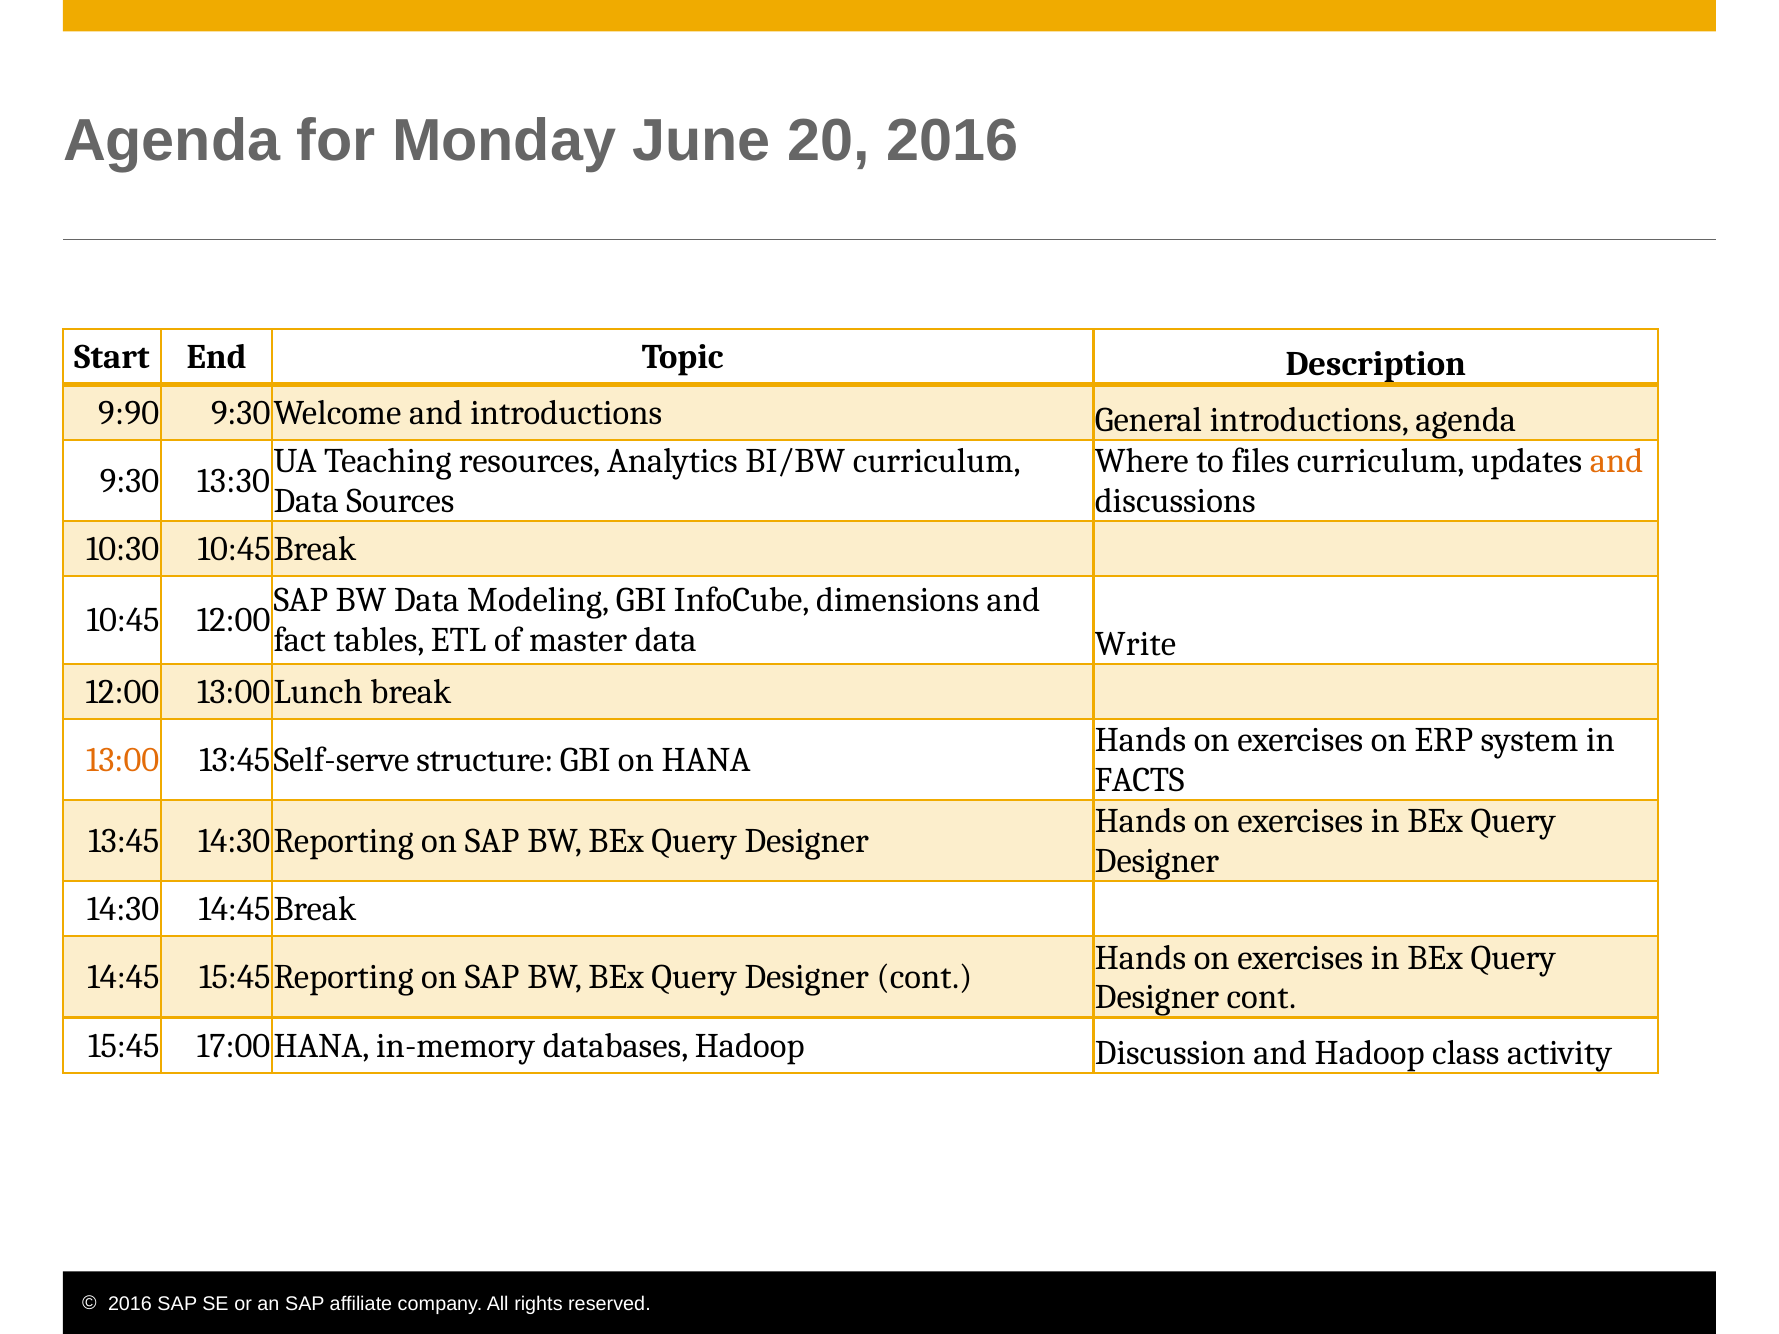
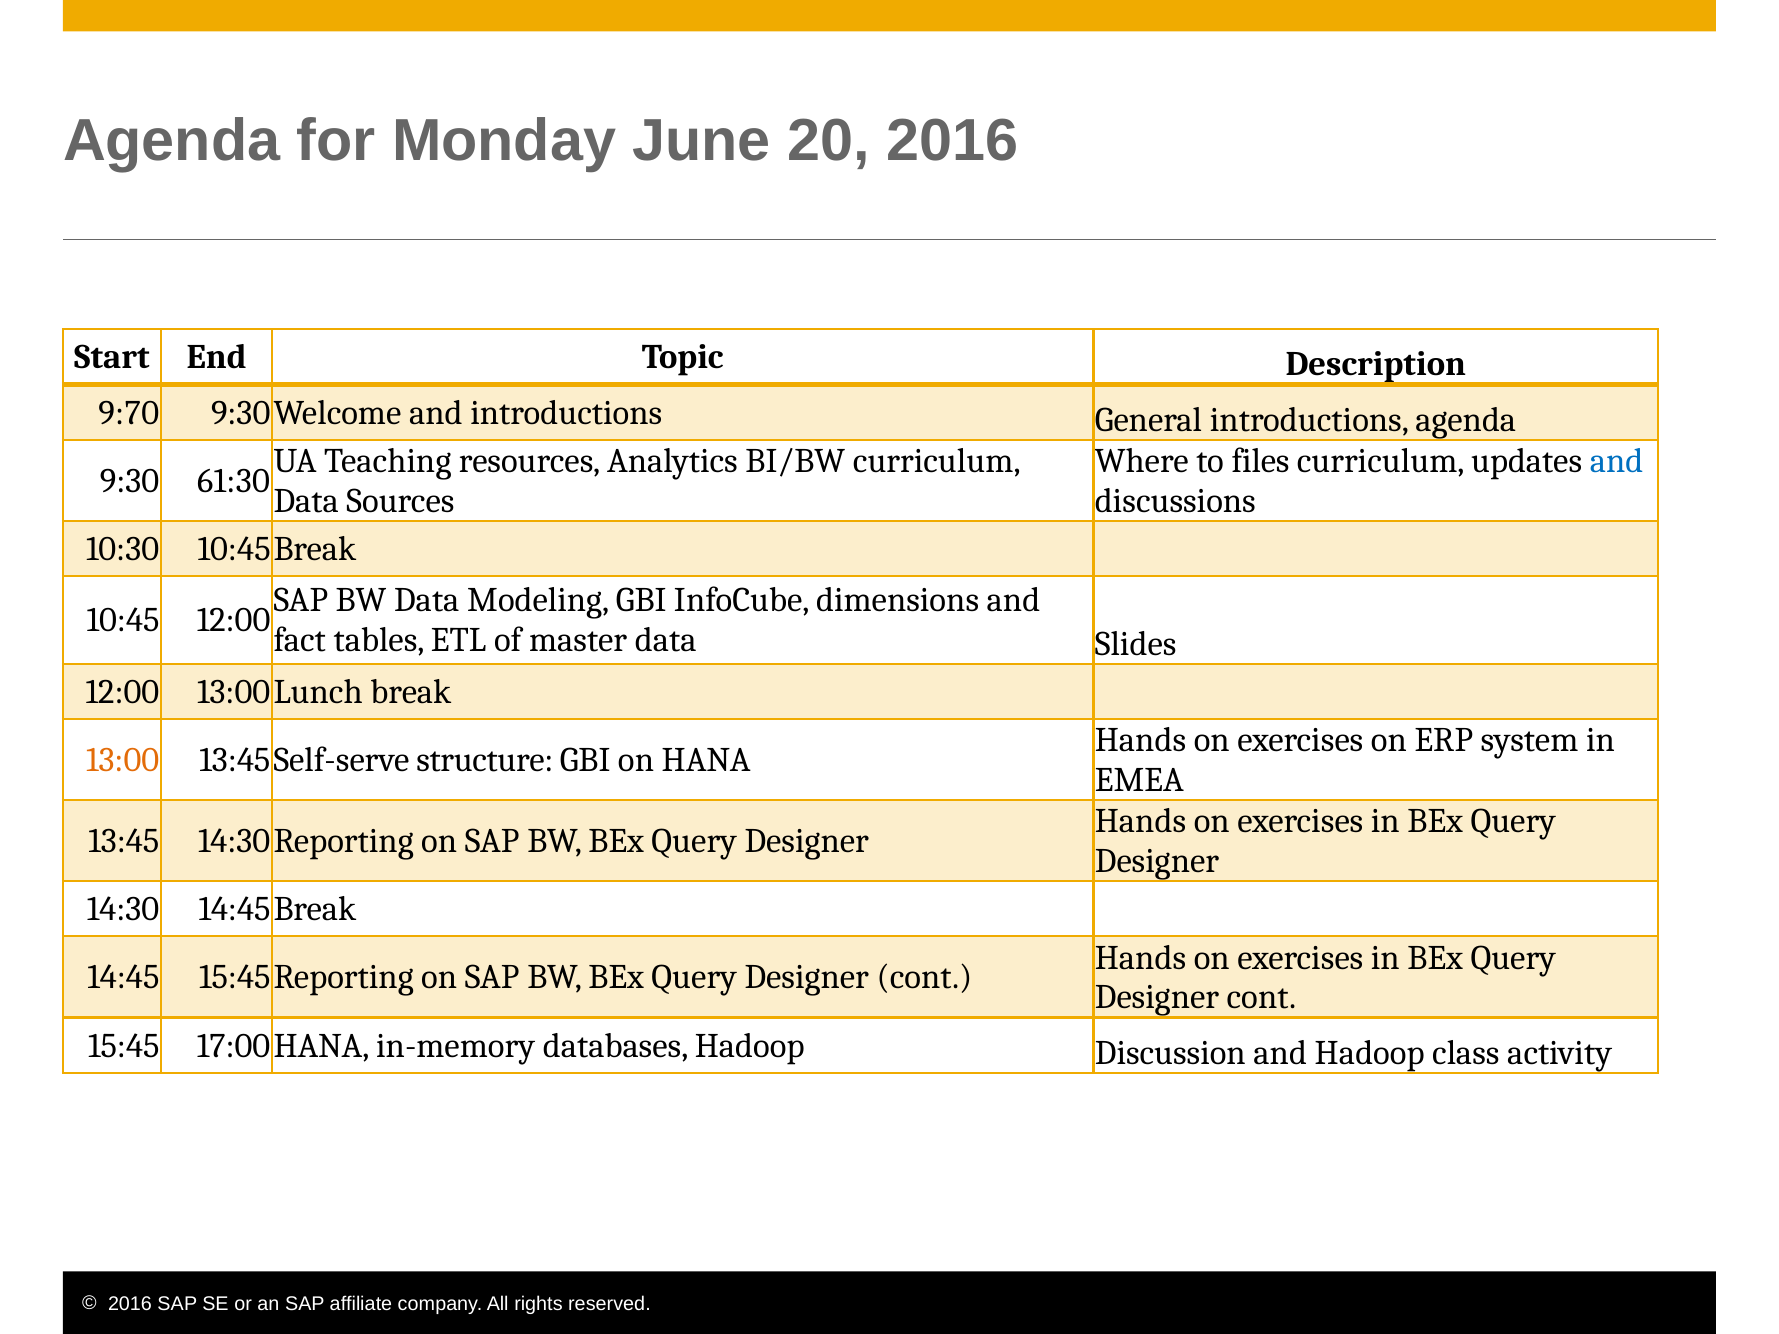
9:90: 9:90 -> 9:70 (129, 413)
and colour: orange -> blue (1617, 461)
13:30: 13:30 -> 61:30 (234, 481)
Write: Write -> Slides (1136, 644)
FACTS: FACTS -> EMEA (1139, 780)
